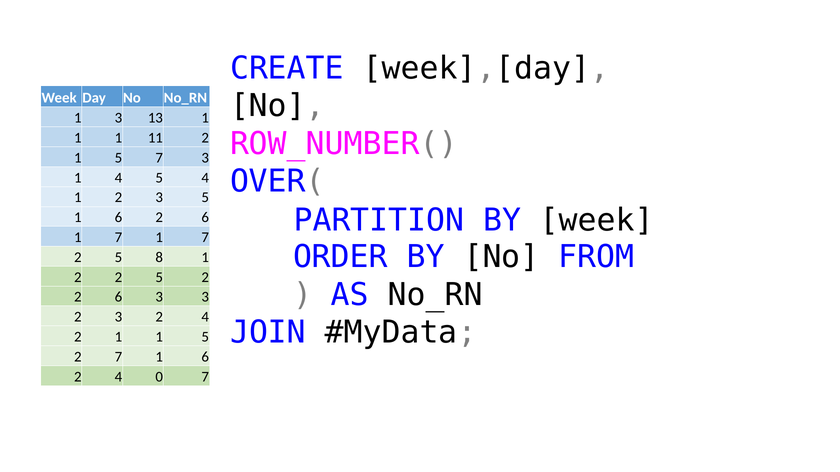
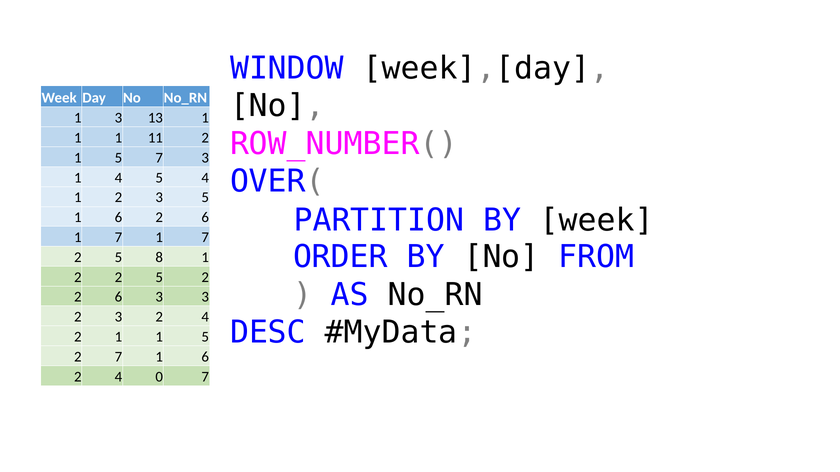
CREATE: CREATE -> WINDOW (287, 68)
JOIN: JOIN -> DESC (268, 333)
